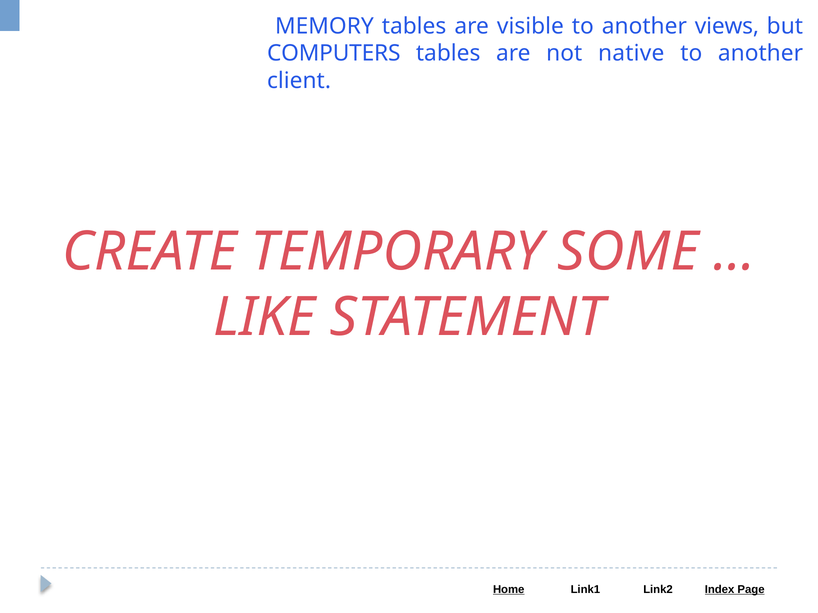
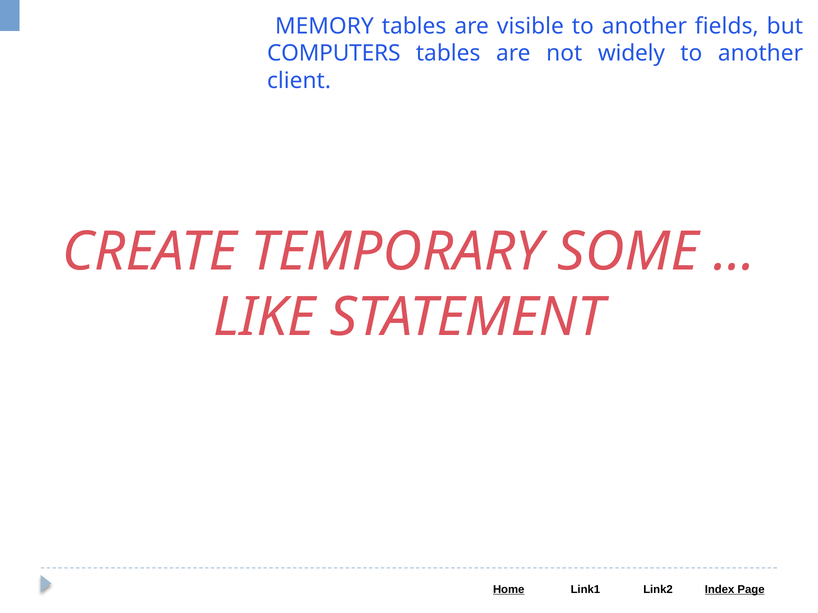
views: views -> fields (727, 26)
native: native -> widely (631, 53)
